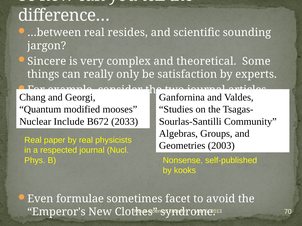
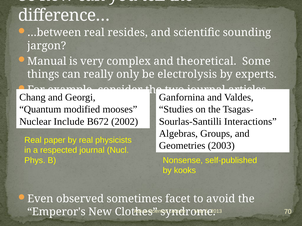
Sincere: Sincere -> Manual (47, 61)
satisfaction: satisfaction -> electrolysis (187, 74)
2033: 2033 -> 2002 (125, 122)
Community: Community -> Interactions (250, 122)
formulae: formulae -> observed (80, 199)
